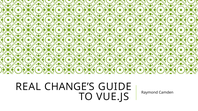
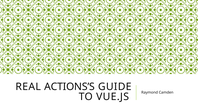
CHANGE’S: CHANGE’S -> ACTIONS’S (70, 87)
